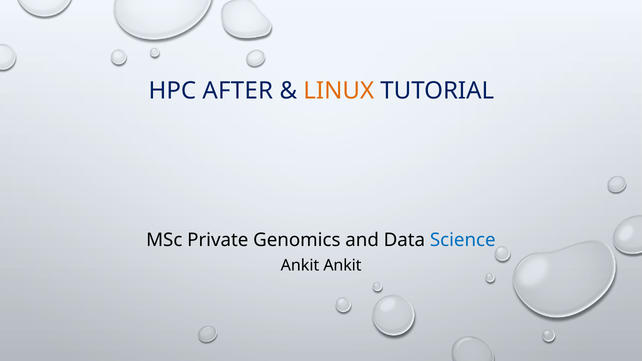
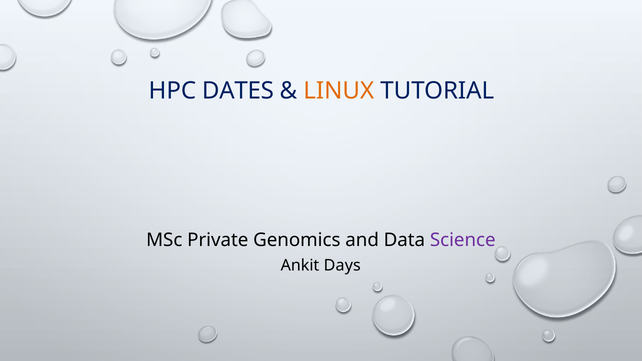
AFTER: AFTER -> DATES (238, 91)
Science colour: blue -> purple (463, 240)
Ankit Ankit: Ankit -> Days (342, 266)
